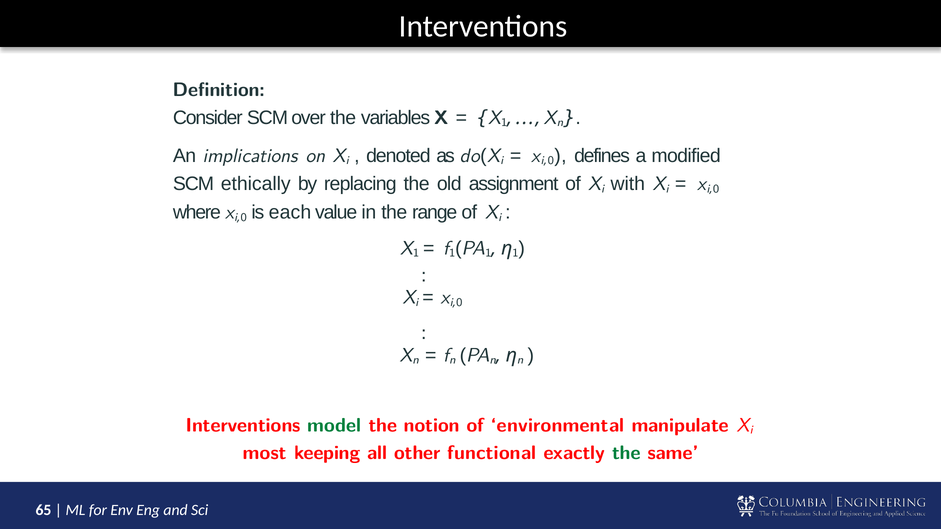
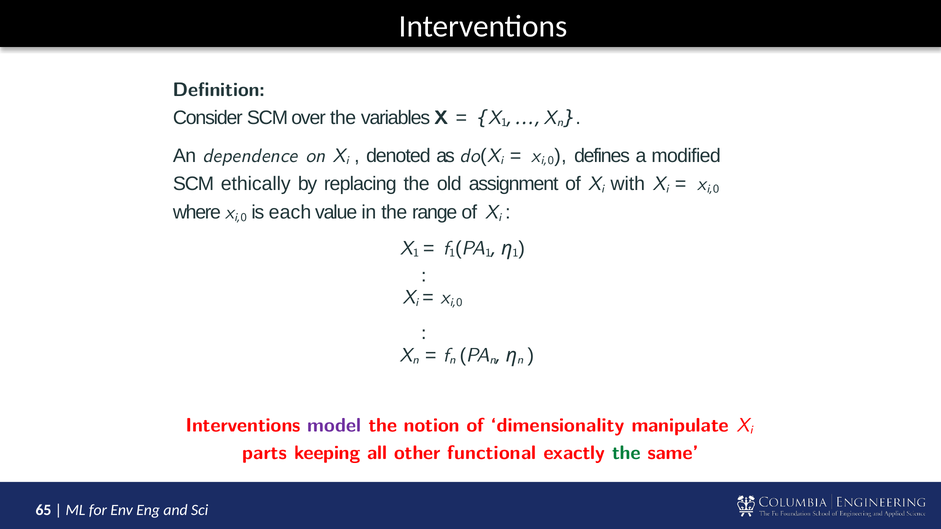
implications: implications -> dependence (250, 156)
model colour: green -> purple (334, 426)
environmental: environmental -> dimensionality (558, 426)
most: most -> parts (265, 453)
